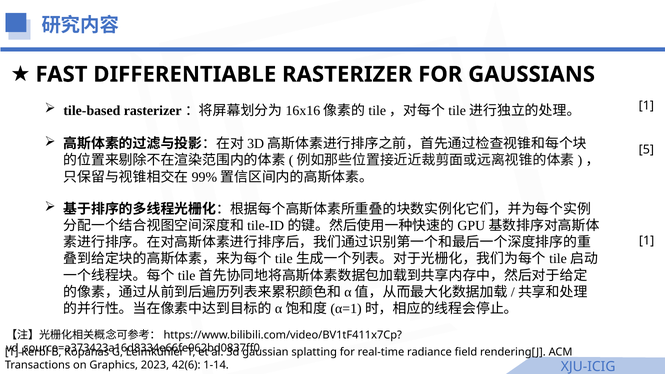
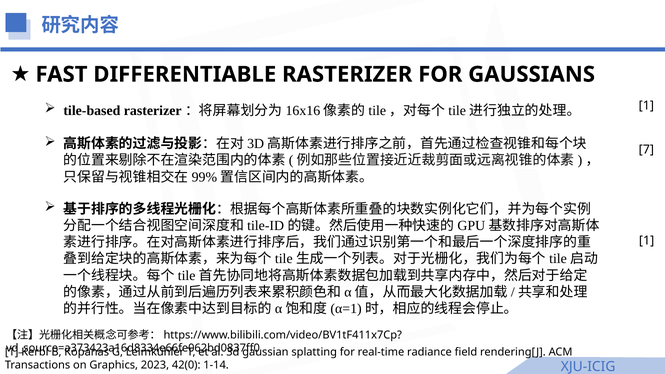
5: 5 -> 7 (646, 150)
42(6: 42(6 -> 42(0 (186, 365)
